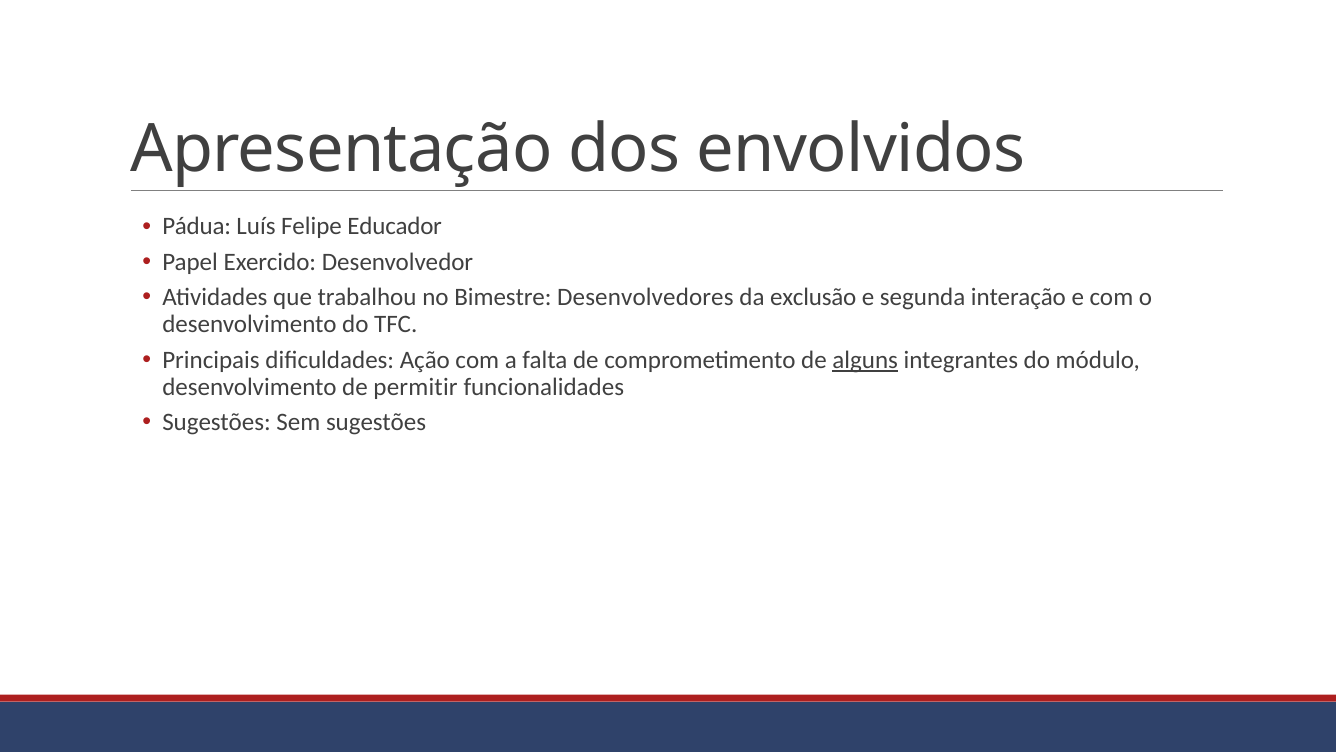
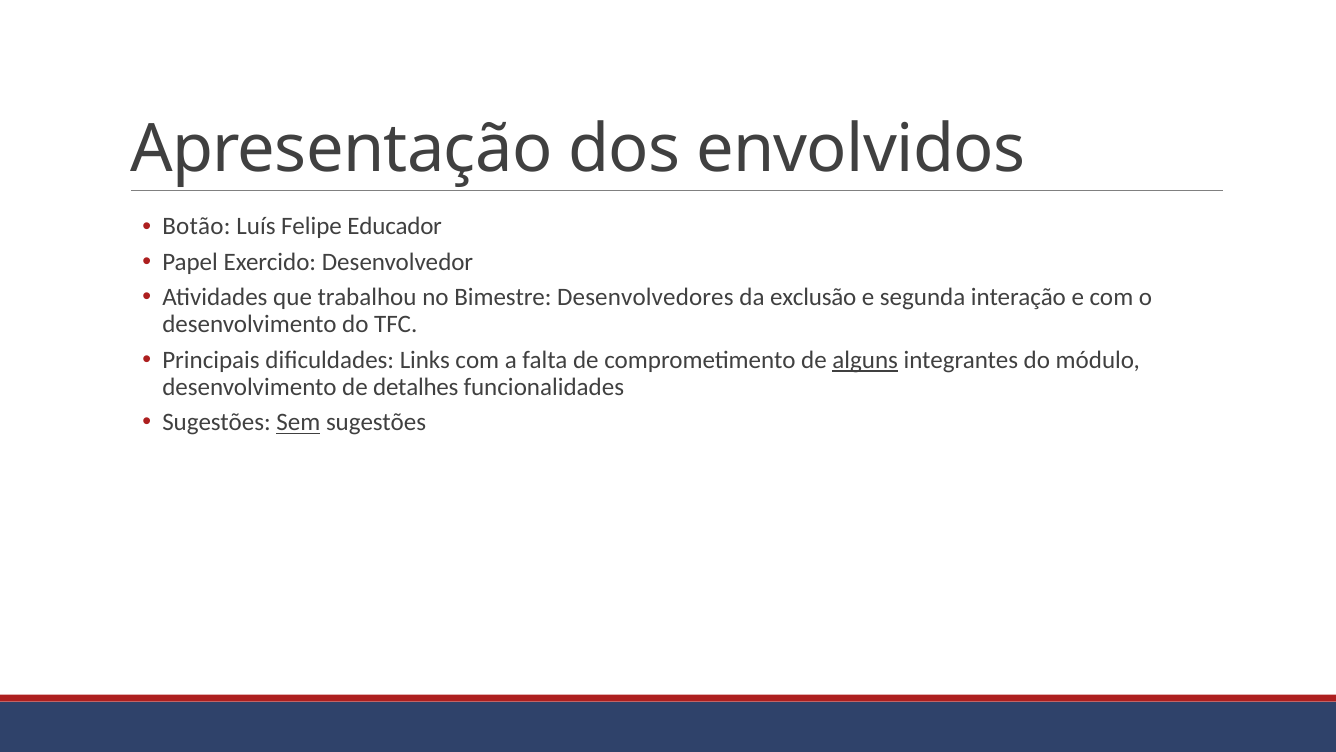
Pádua: Pádua -> Botão (196, 227)
Ação: Ação -> Links (425, 360)
permitir: permitir -> detalhes (416, 387)
Sem underline: none -> present (298, 422)
